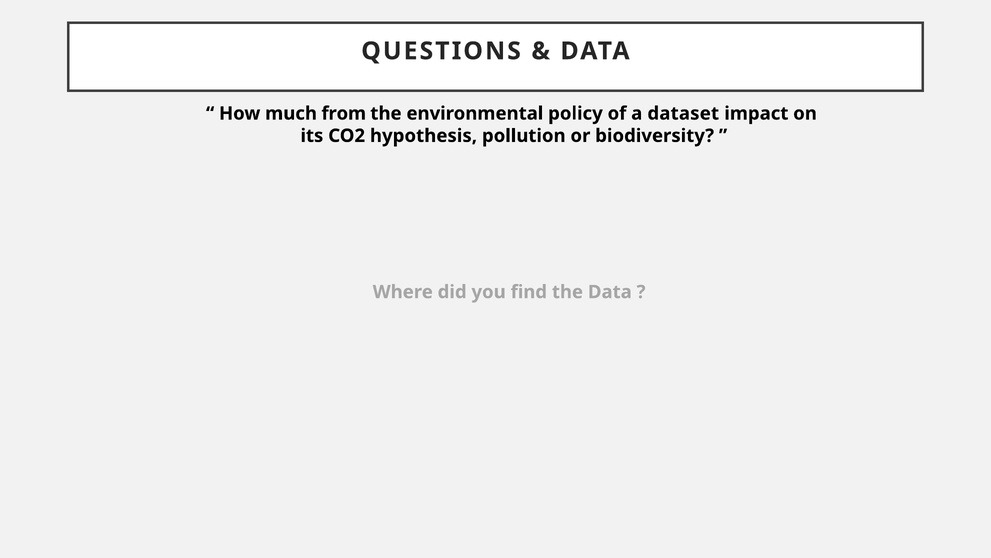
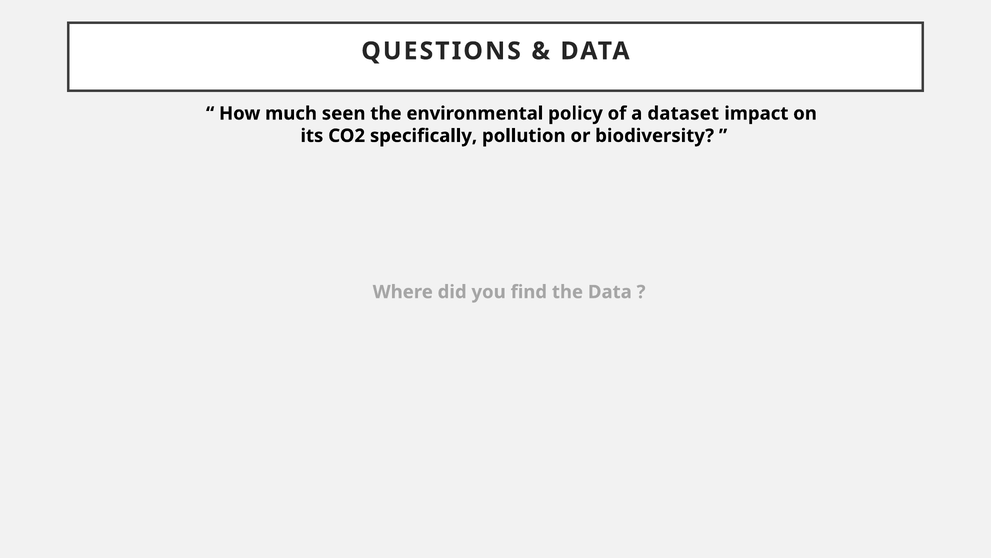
from: from -> seen (344, 113)
hypothesis: hypothesis -> specifically (424, 136)
